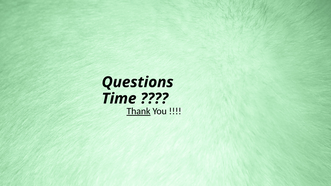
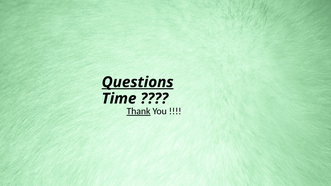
Questions underline: none -> present (138, 82)
